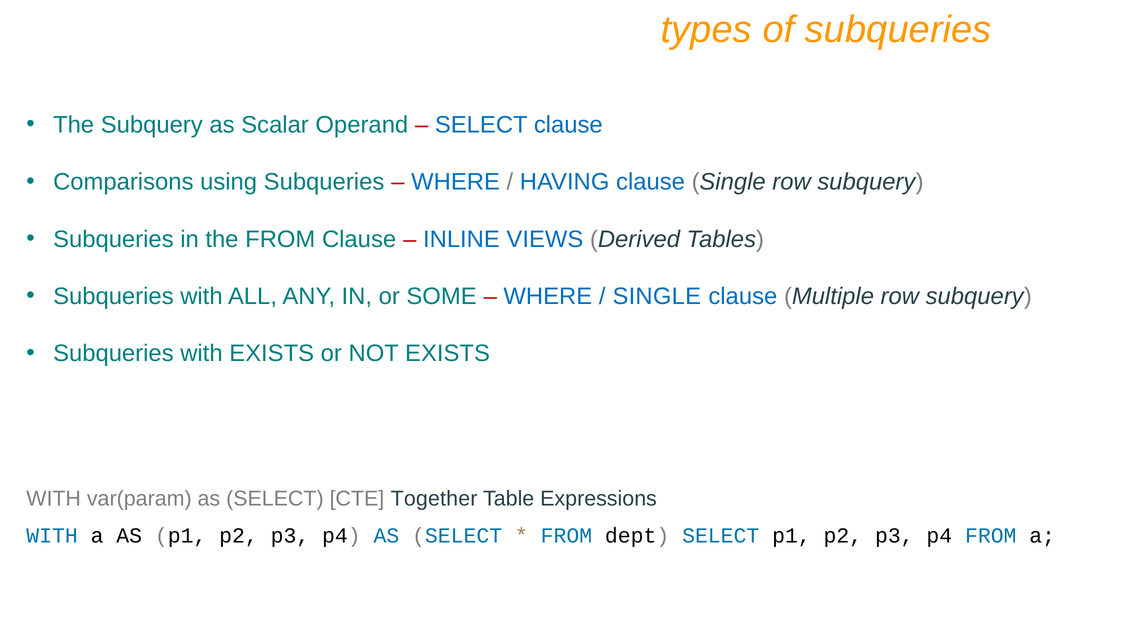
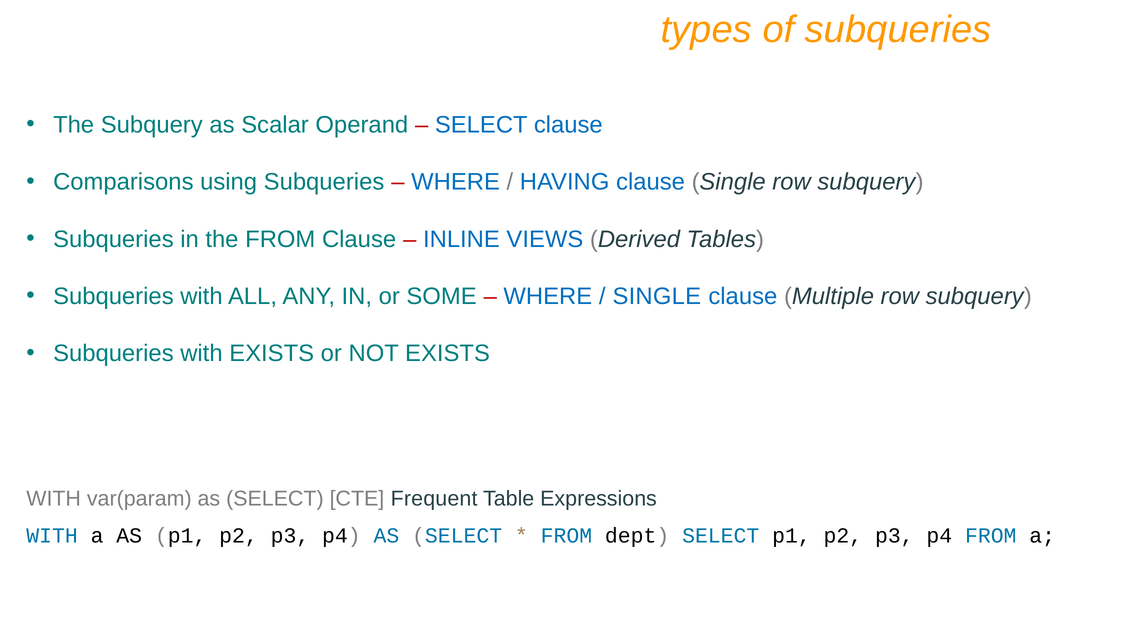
Together: Together -> Frequent (434, 498)
